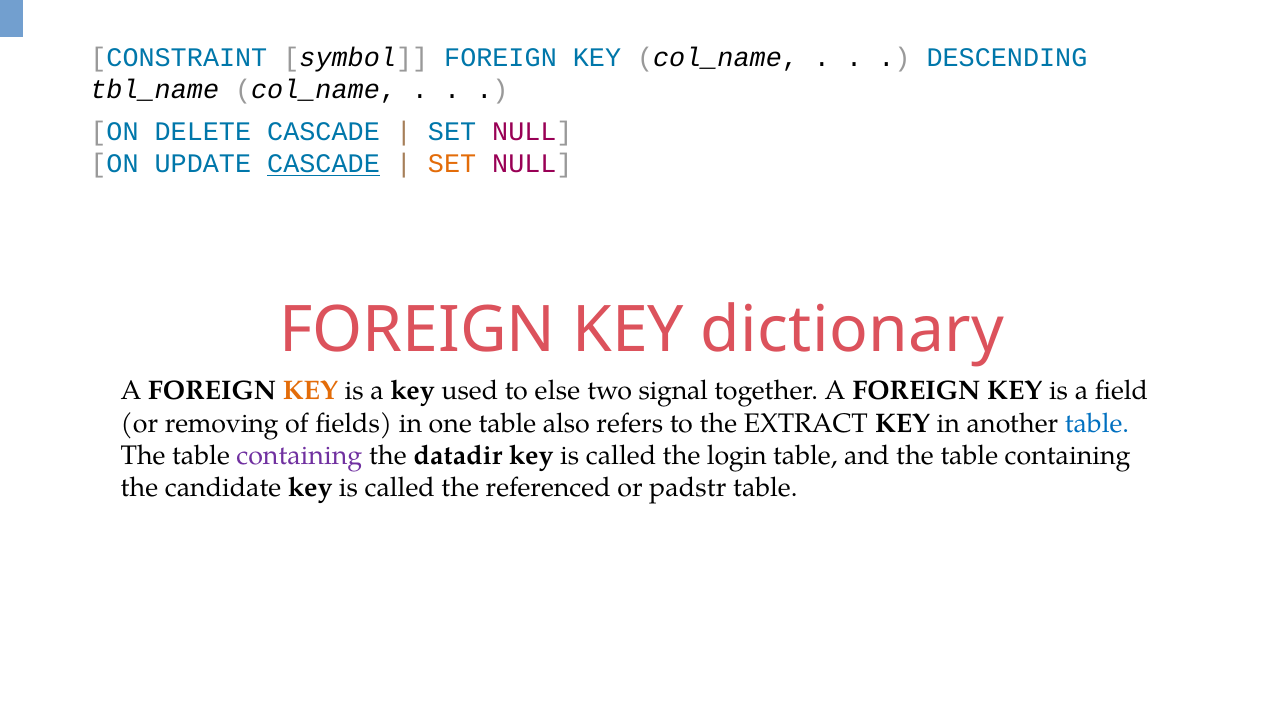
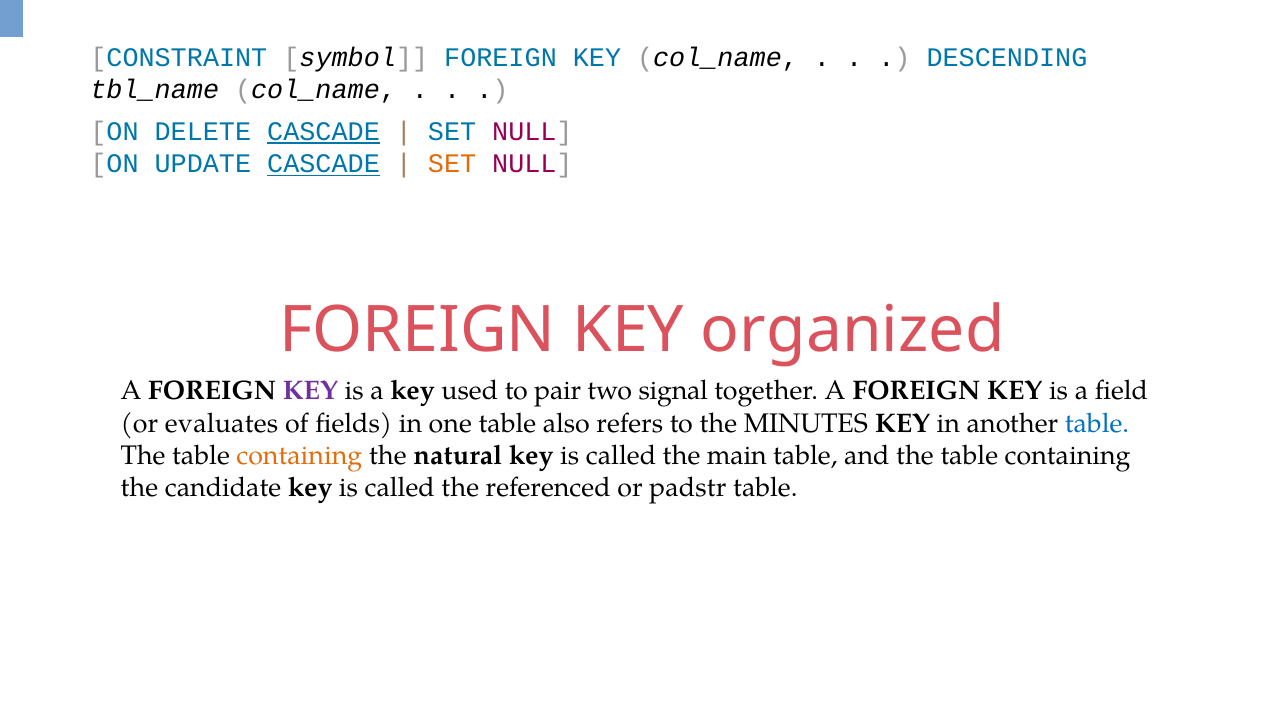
CASCADE underline: none -> present (324, 132)
dictionary: dictionary -> organized (853, 330)
KEY colour: orange -> purple (310, 391)
else: else -> pair (558, 391)
removing: removing -> evaluates (222, 423)
EXTRACT: EXTRACT -> MINUTES (806, 423)
containing colour: purple -> orange (299, 455)
datadir: datadir -> natural (458, 455)
login: login -> main (737, 455)
